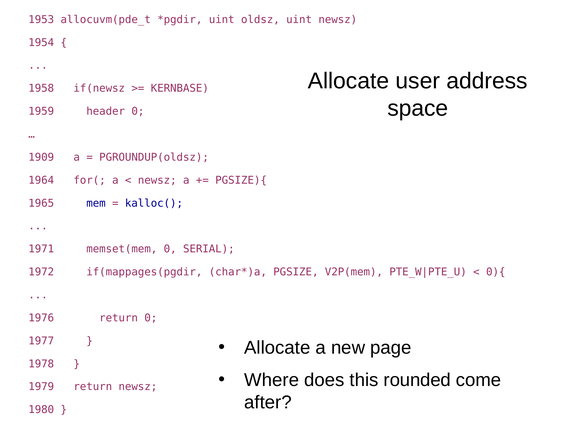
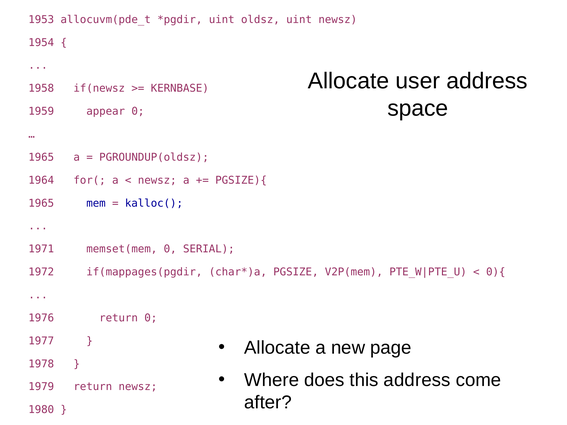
header: header -> appear (106, 111)
1909: 1909 -> 1965 (41, 157)
this rounded: rounded -> address (417, 380)
